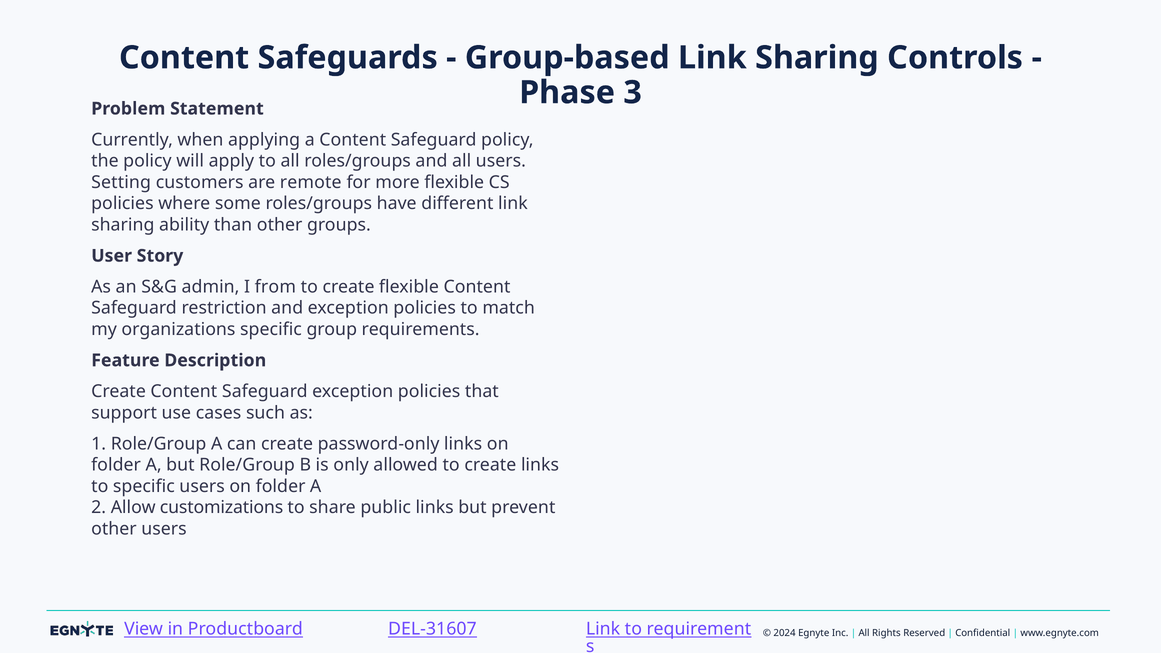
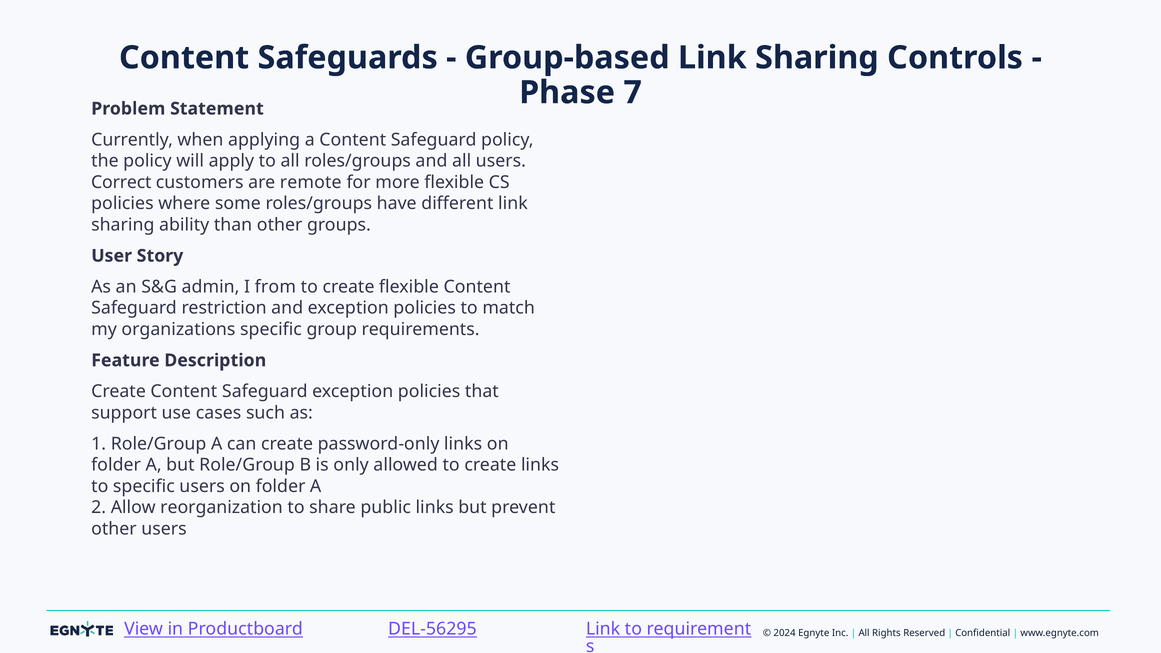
3: 3 -> 7 (633, 93)
Setting: Setting -> Correct (121, 182)
customizations: customizations -> reorganization (221, 508)
DEL-31607: DEL-31607 -> DEL-56295 (432, 629)
